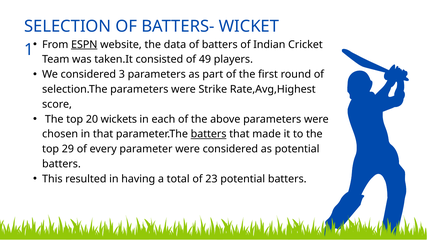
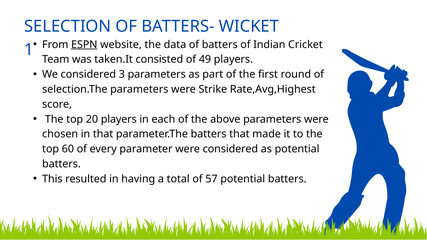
20 wickets: wickets -> players (119, 119)
batters underline: present -> none (209, 134)
29: 29 -> 60 (68, 149)
23: 23 -> 57 (211, 179)
